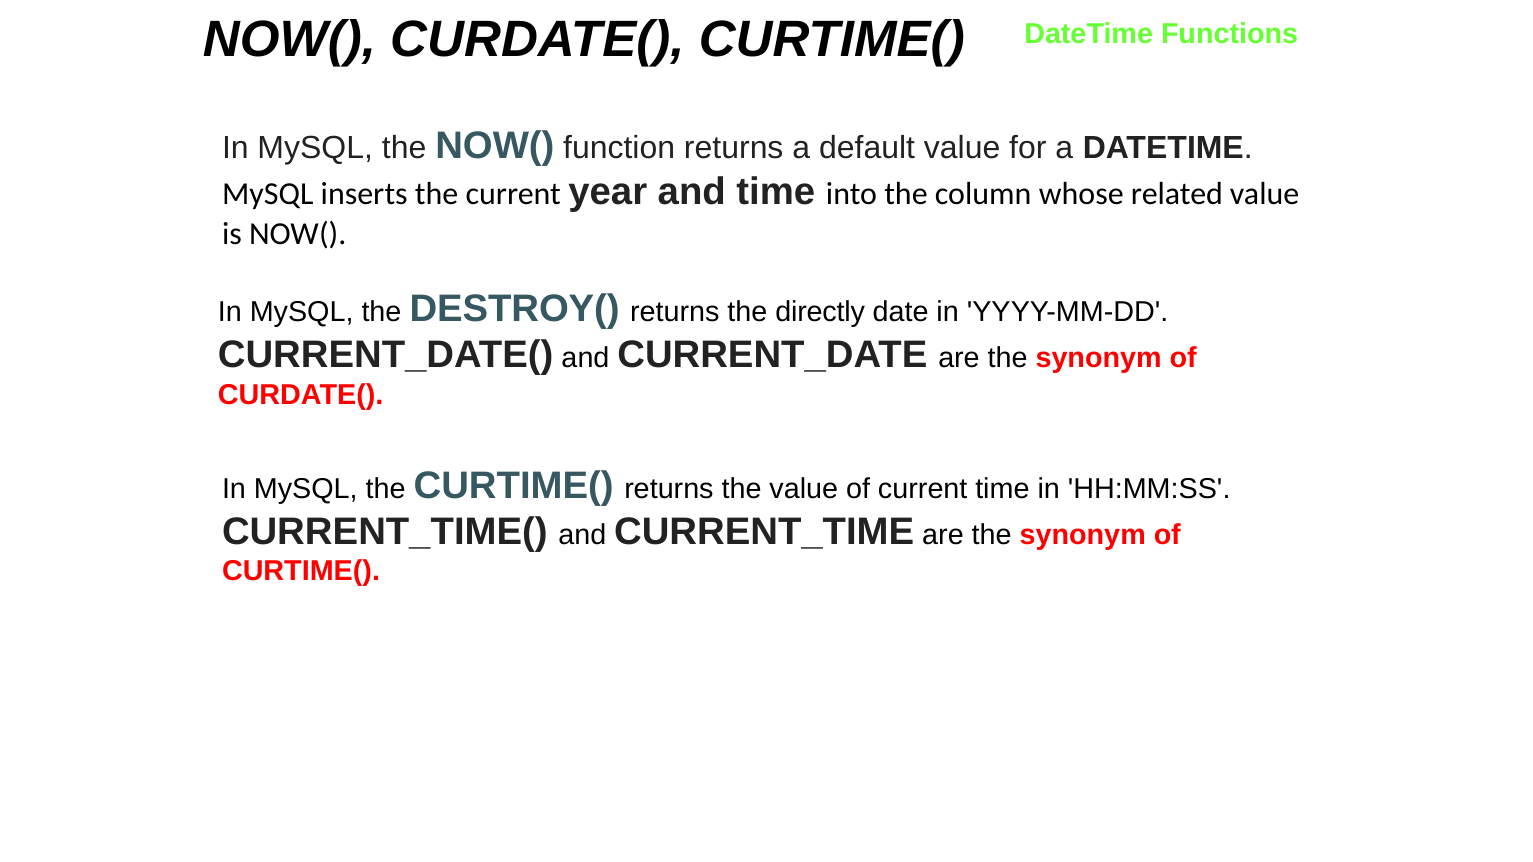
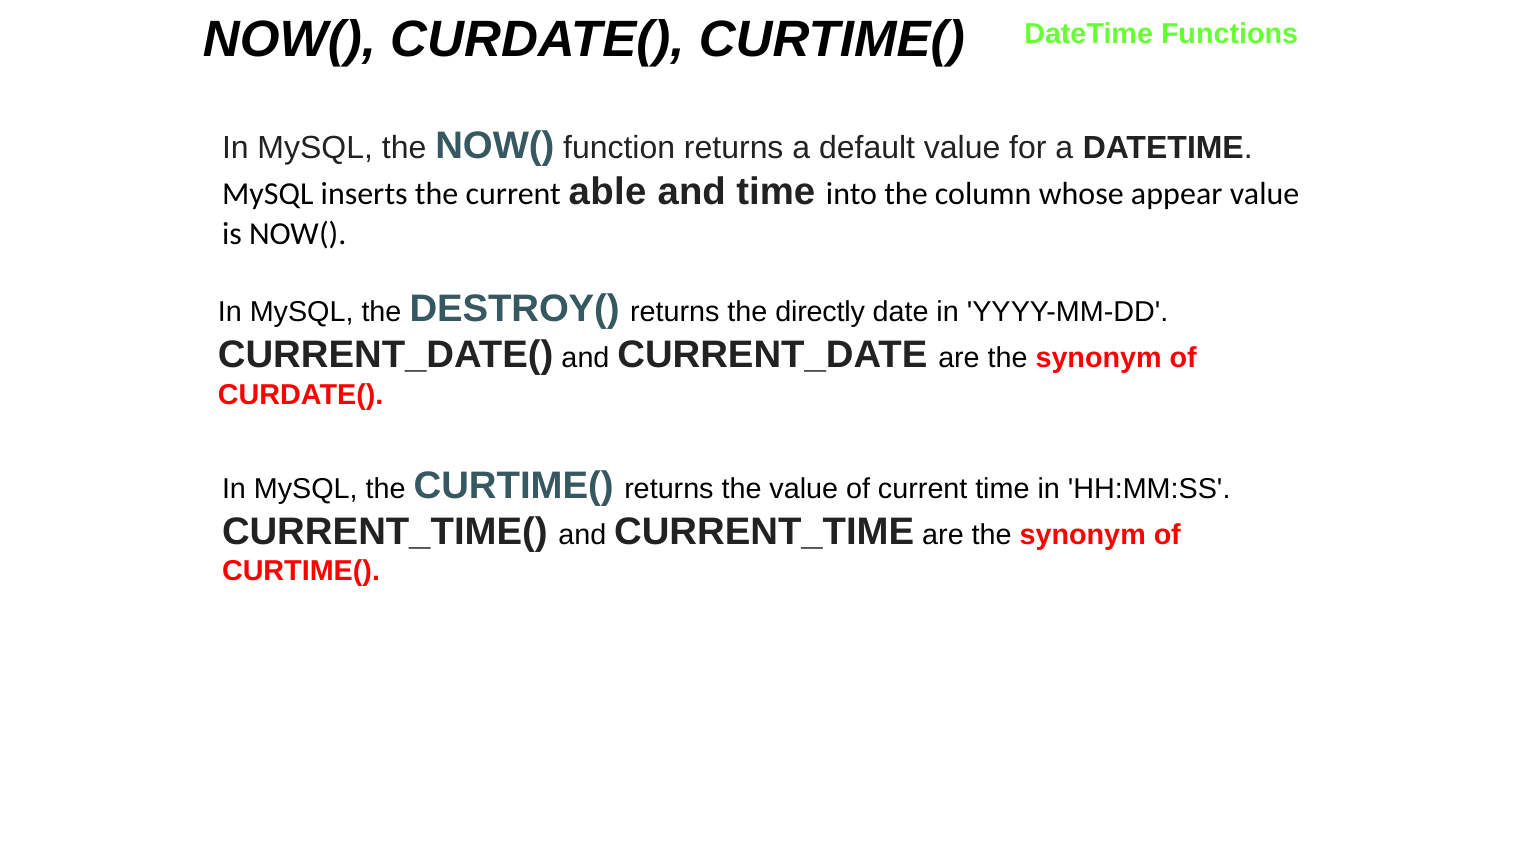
year: year -> able (608, 192)
related: related -> appear (1177, 194)
